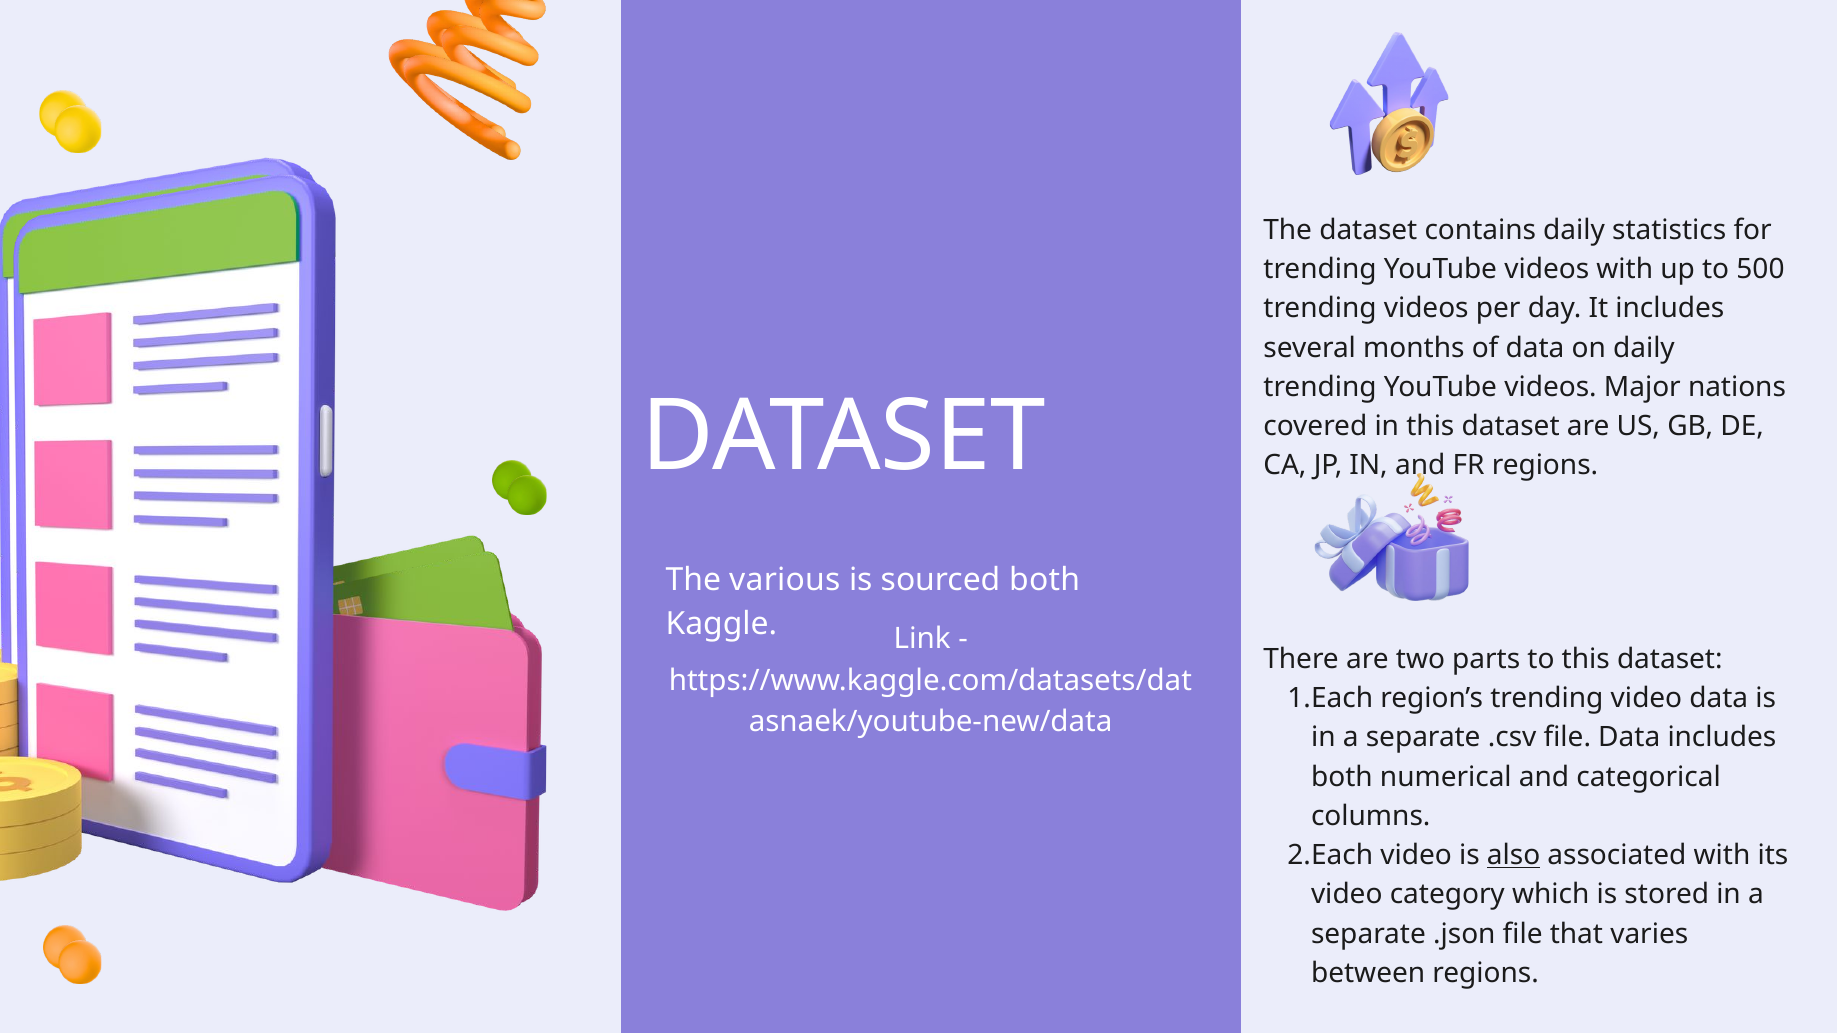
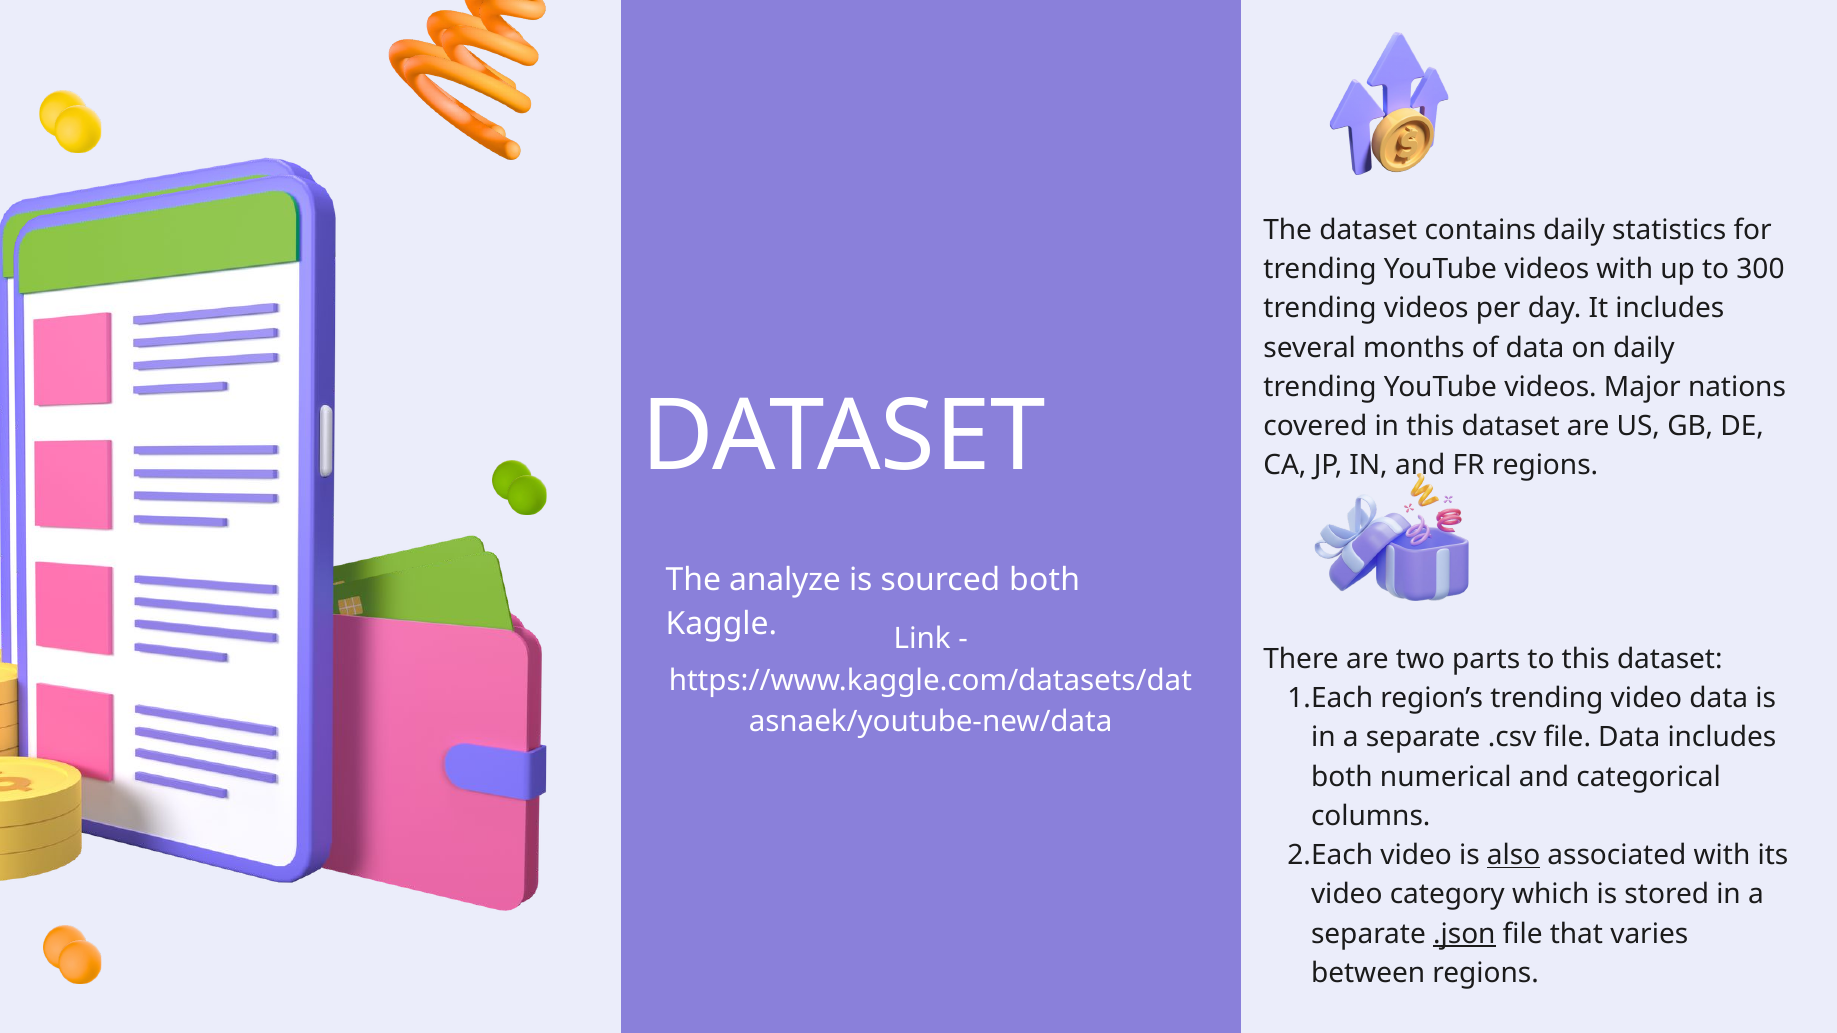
500: 500 -> 300 (1760, 269)
various: various -> analyze (785, 580)
.json underline: none -> present (1464, 934)
